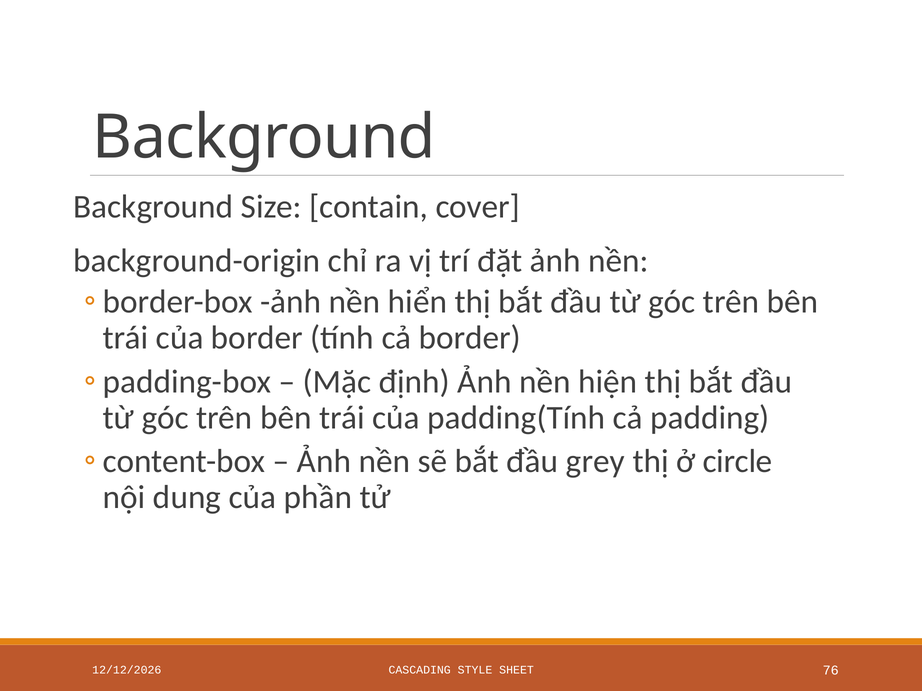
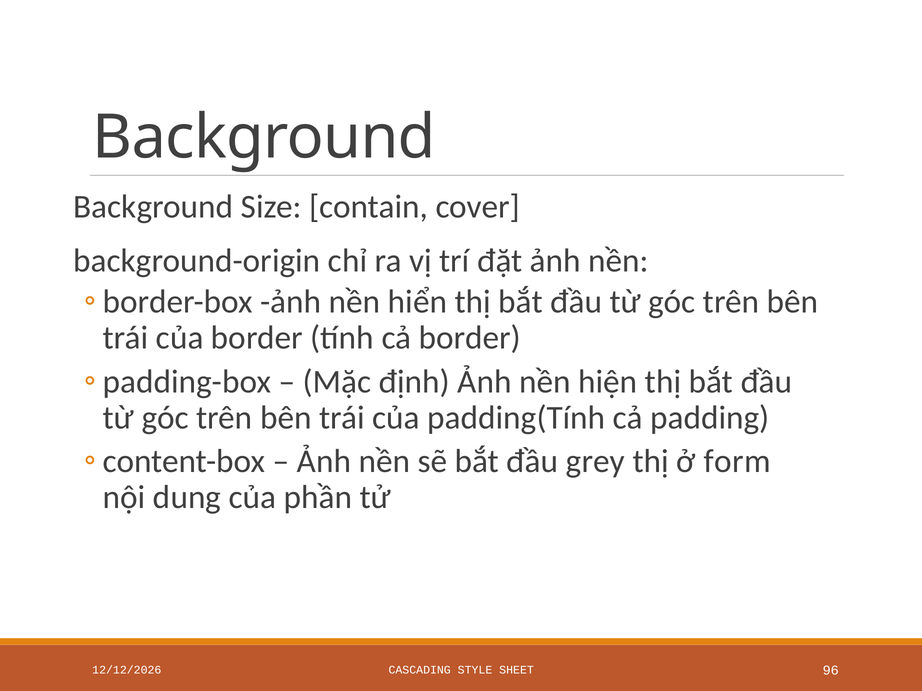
circle: circle -> form (737, 462)
76: 76 -> 96 (831, 671)
